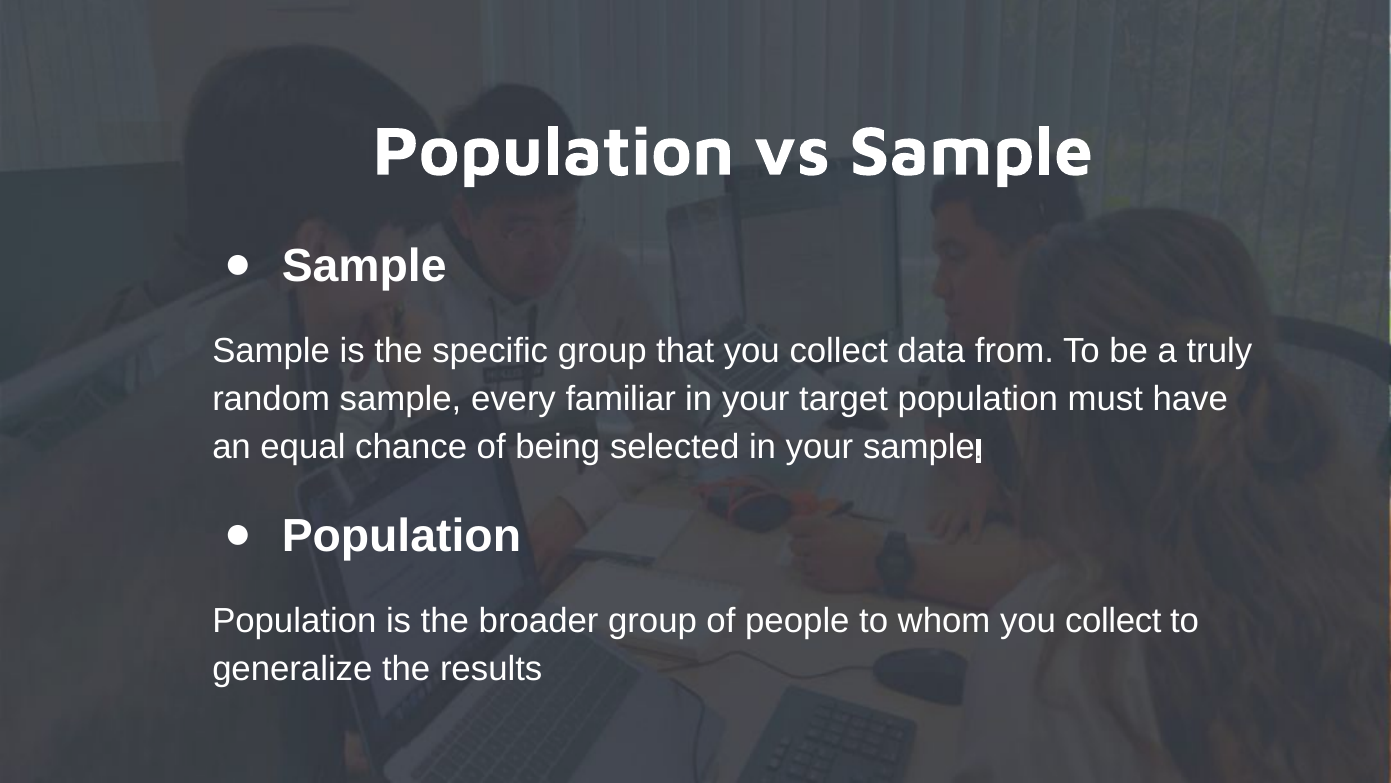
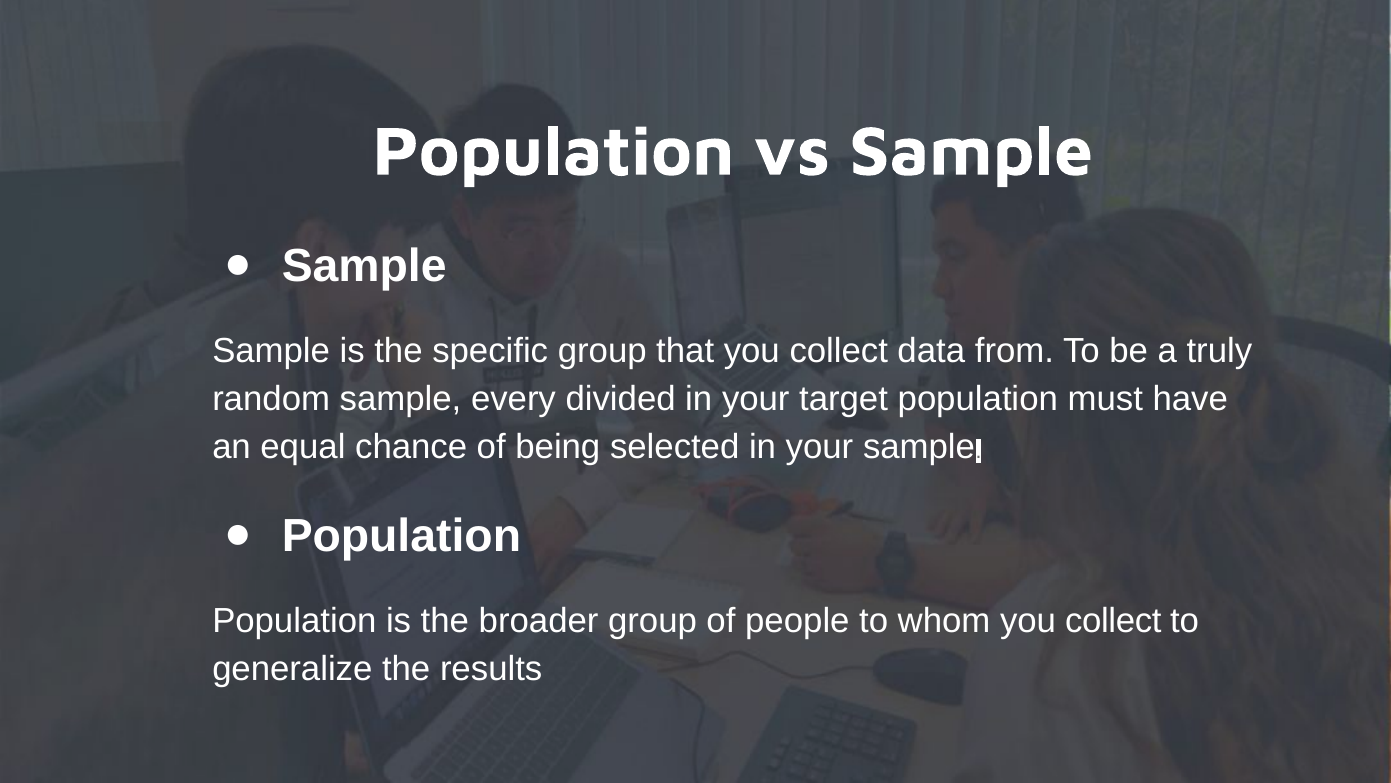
familiar: familiar -> divided (621, 399)
